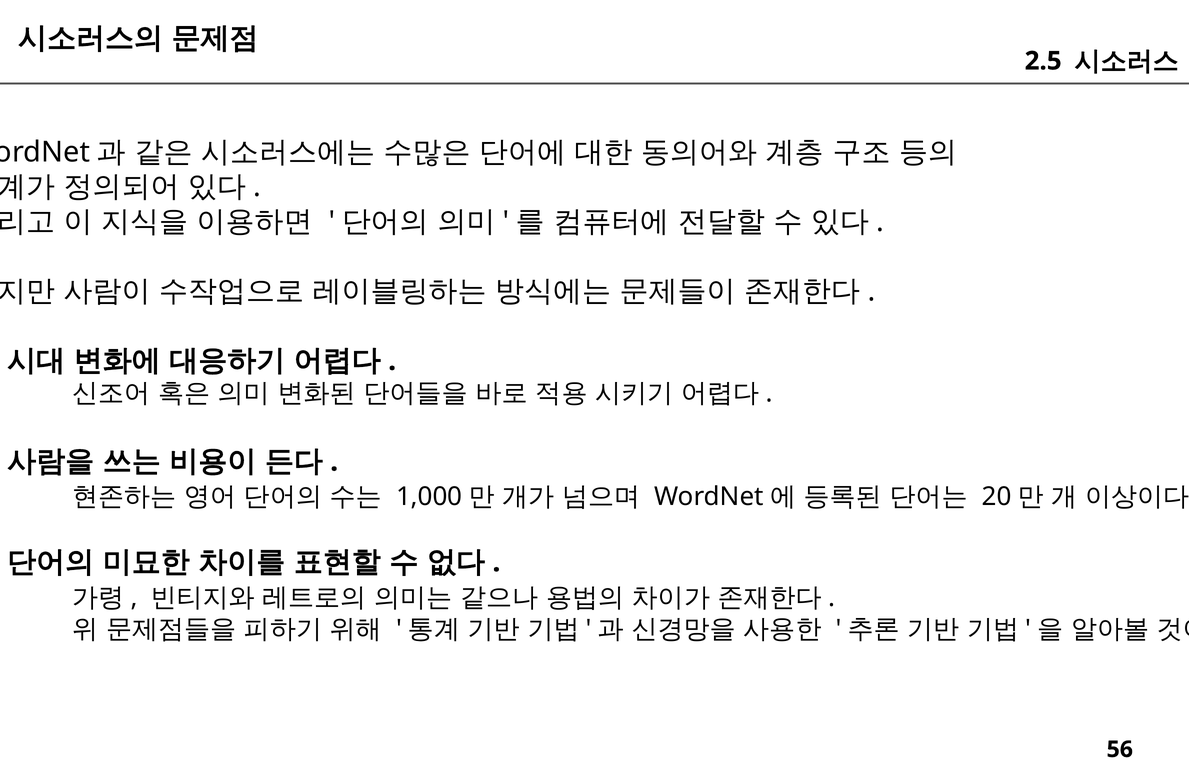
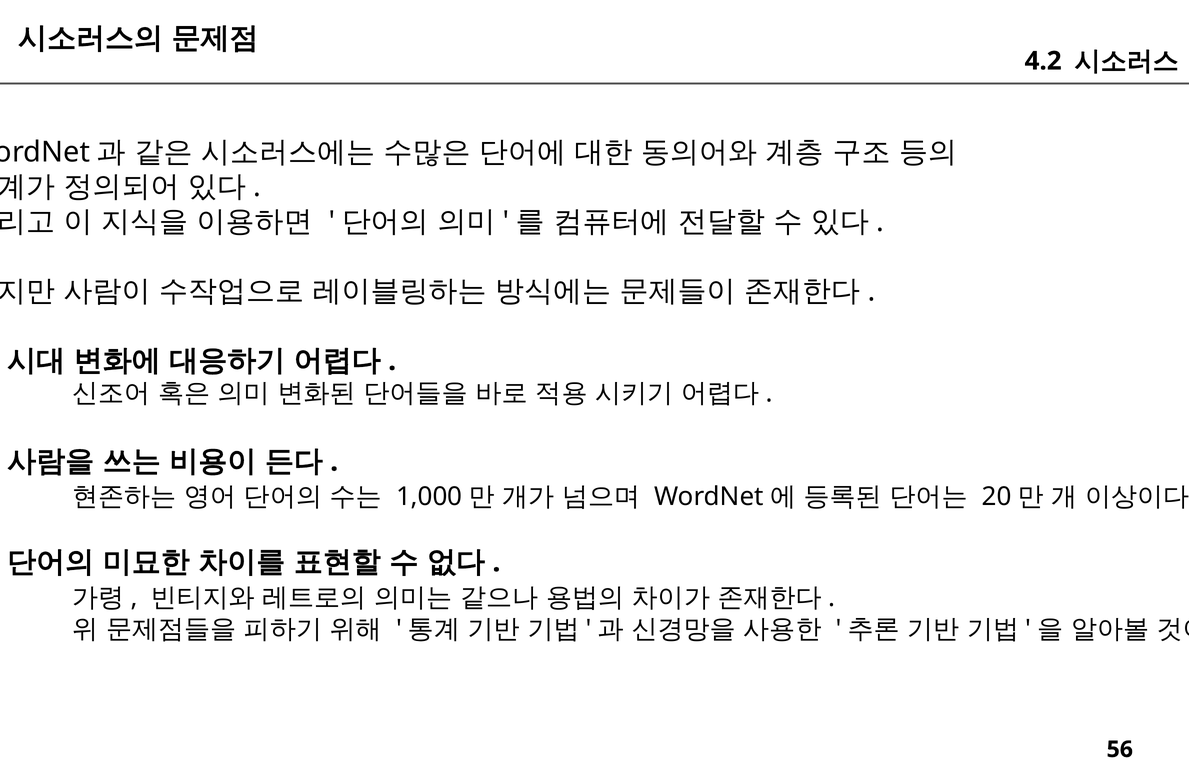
2.5: 2.5 -> 4.2 (1043, 61)
